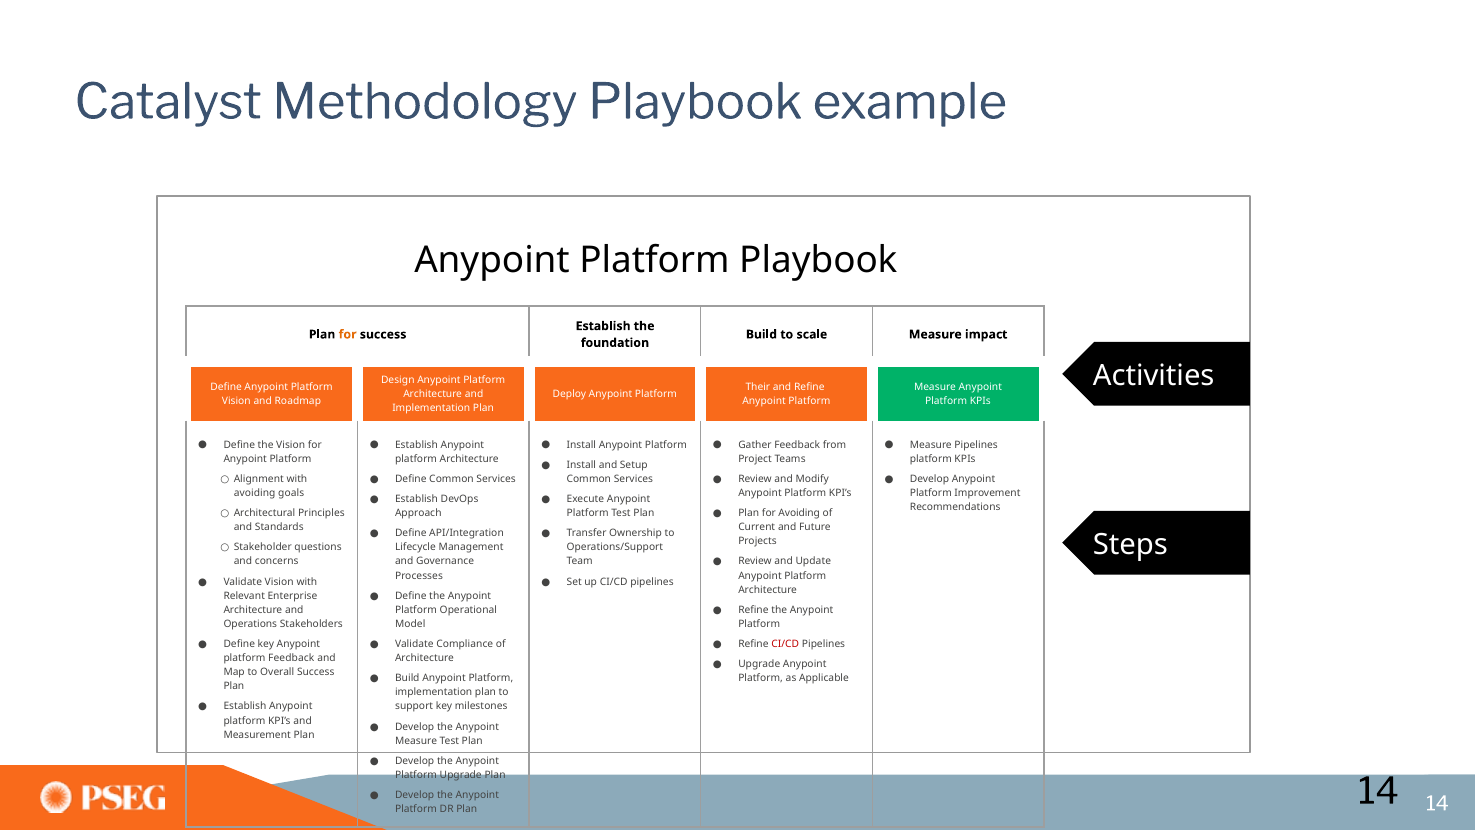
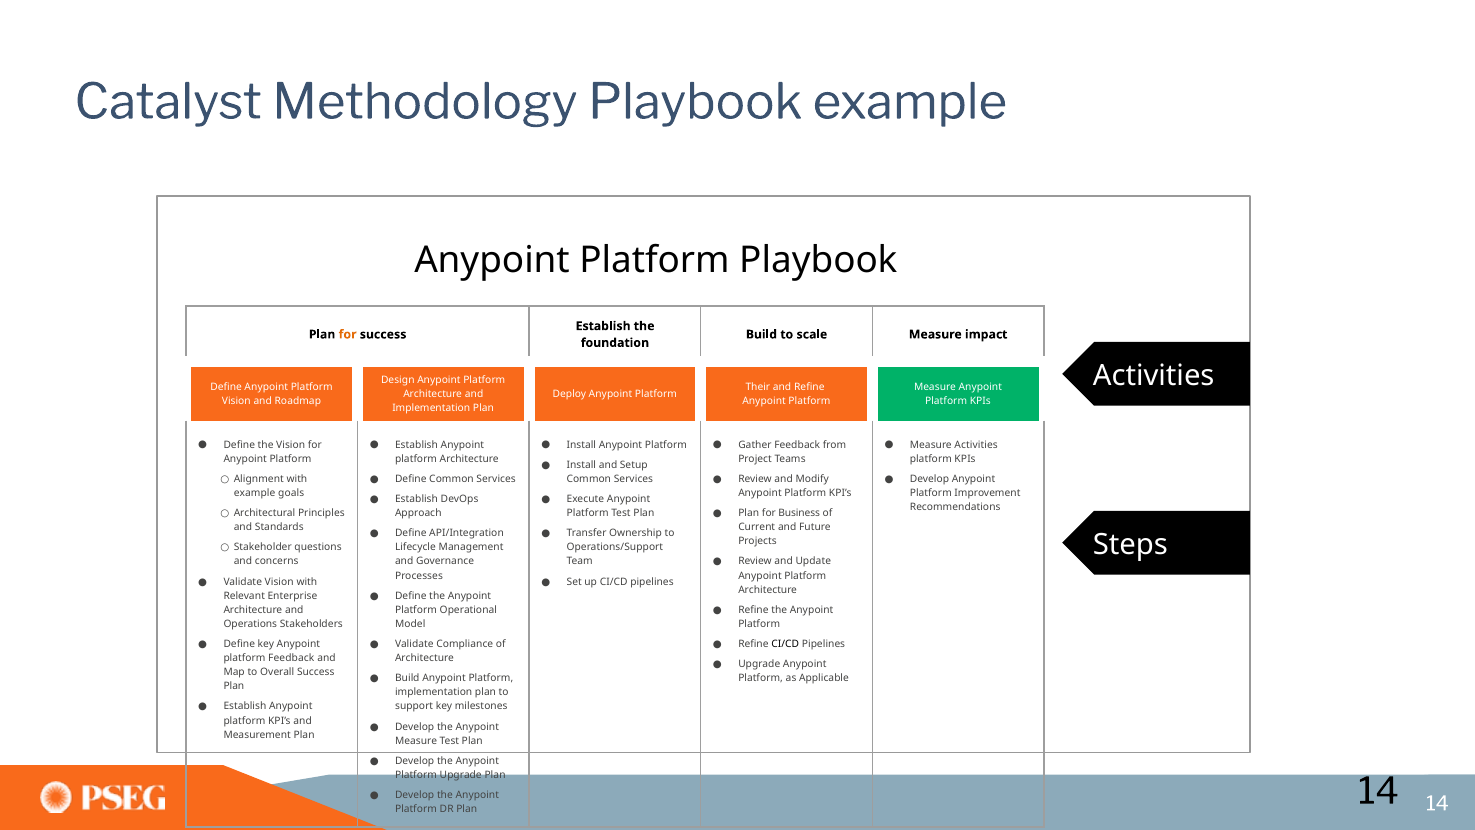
Measure Pipelines: Pipelines -> Activities (976, 445)
avoiding: avoiding -> example (255, 493)
for Avoiding: Avoiding -> Business (799, 513)
CI/CD colour: red -> black (785, 644)
